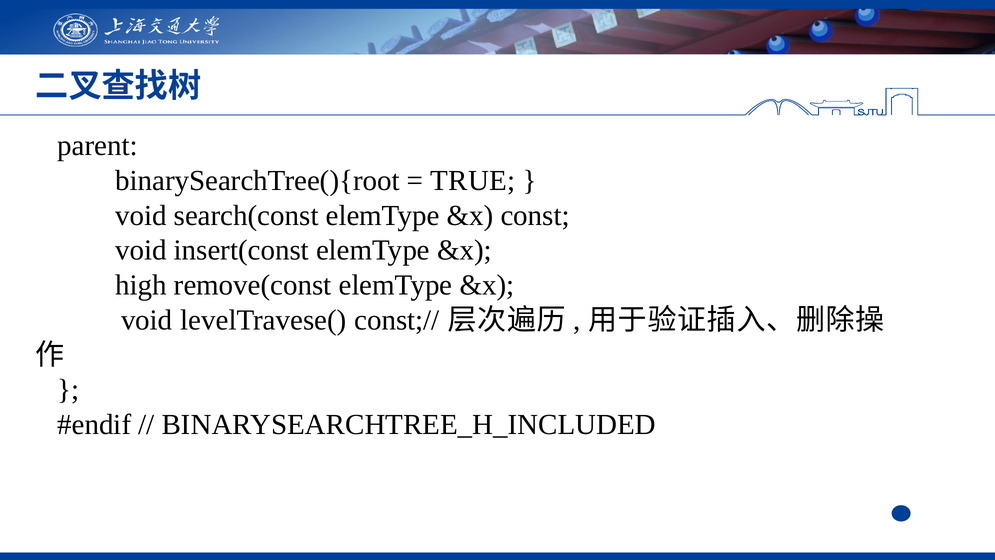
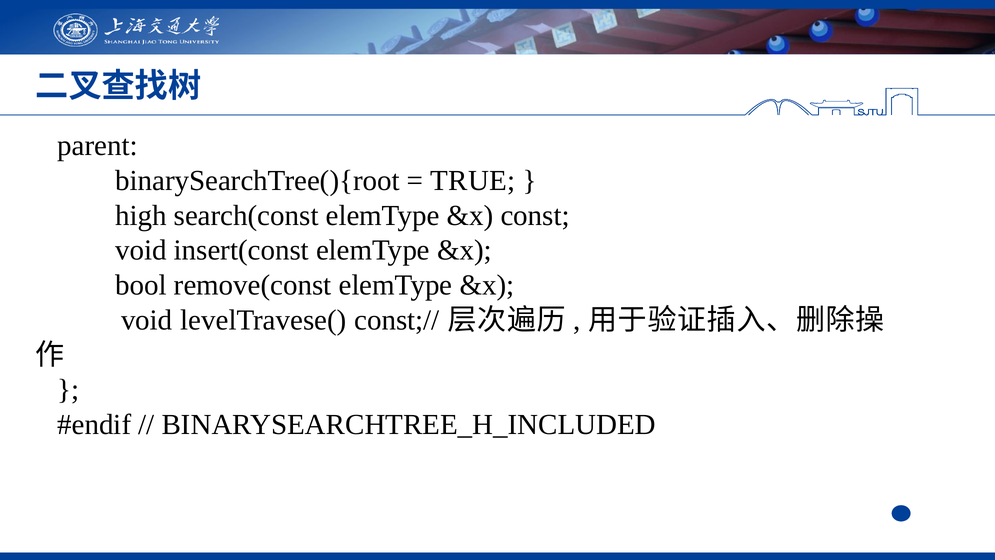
void: void -> high (141, 215)
high: high -> bool (141, 285)
